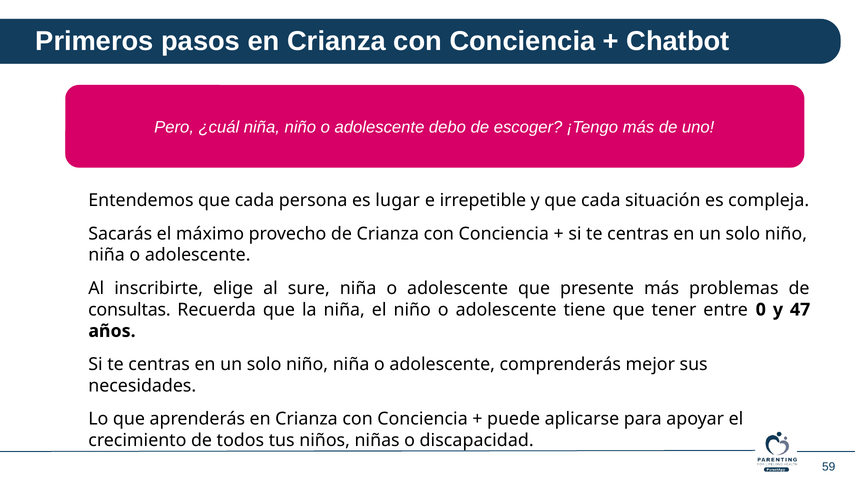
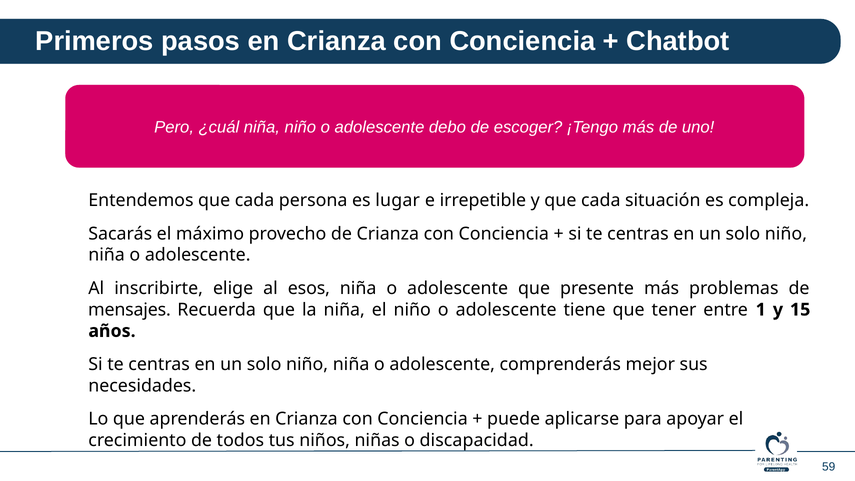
sure: sure -> esos (309, 288)
consultas: consultas -> mensajes (129, 310)
0: 0 -> 1 (761, 310)
47: 47 -> 15 (800, 310)
